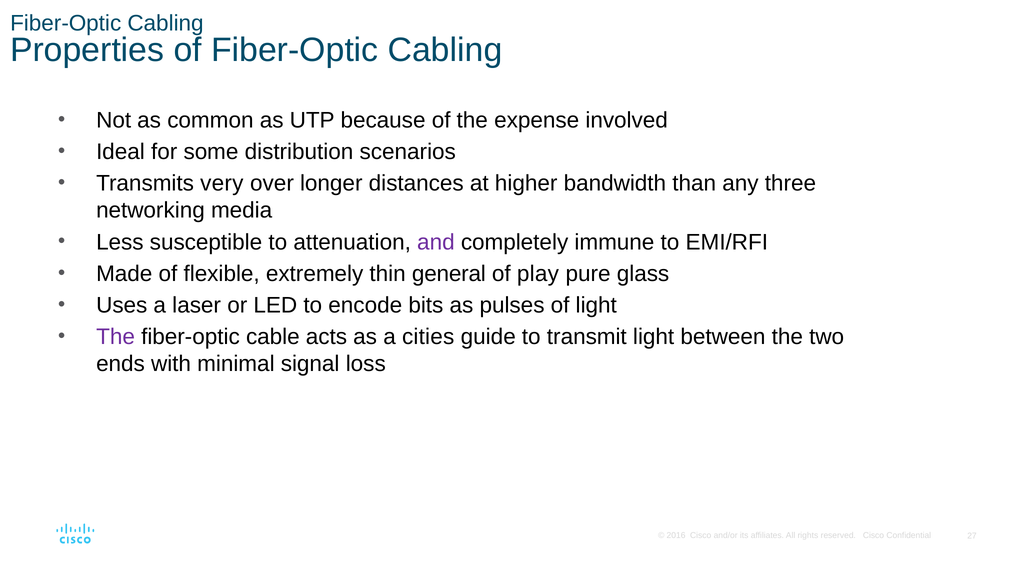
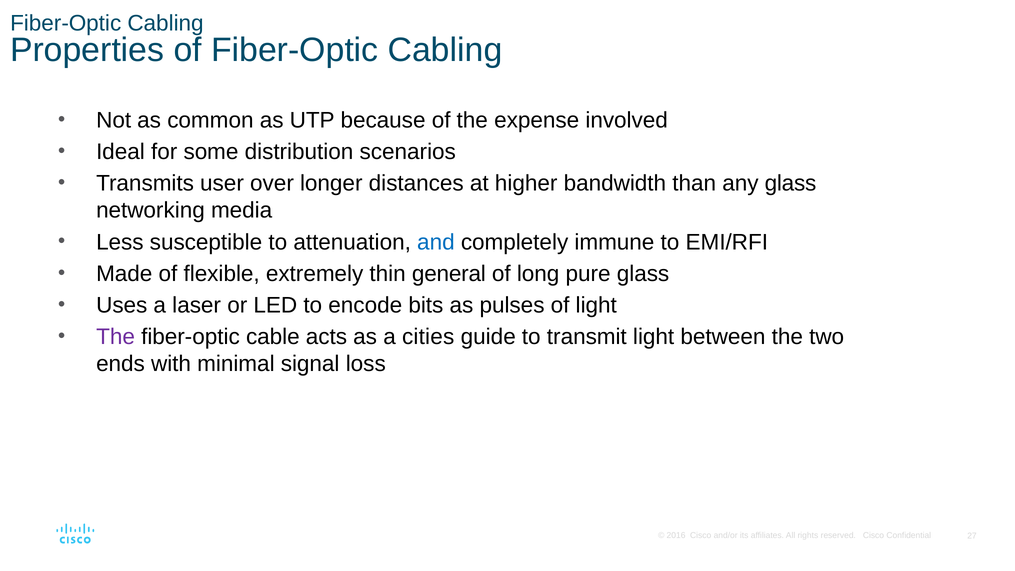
very: very -> user (222, 183)
any three: three -> glass (791, 183)
and colour: purple -> blue (436, 242)
play: play -> long (538, 274)
